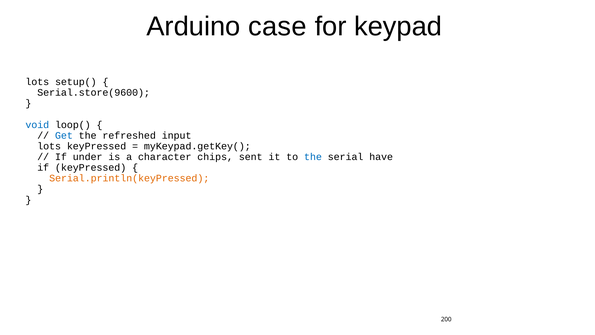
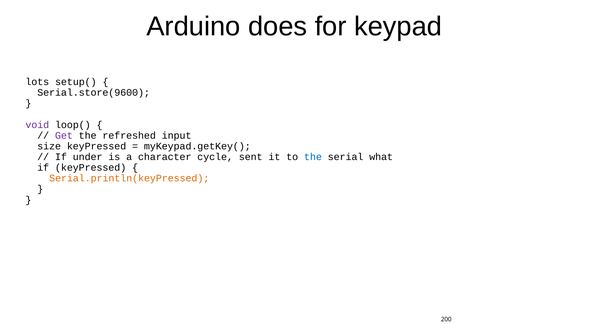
case: case -> does (278, 26)
void colour: blue -> purple (37, 125)
Get colour: blue -> purple (64, 135)
lots: lots -> size (49, 146)
chips: chips -> cycle (215, 157)
have: have -> what (381, 157)
